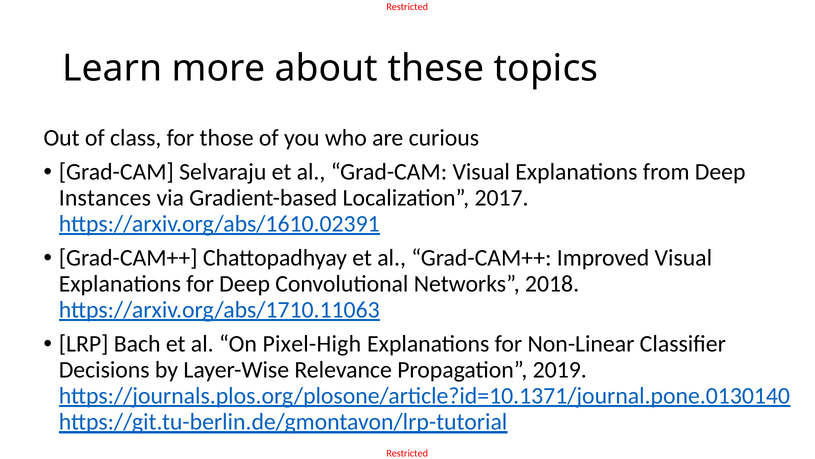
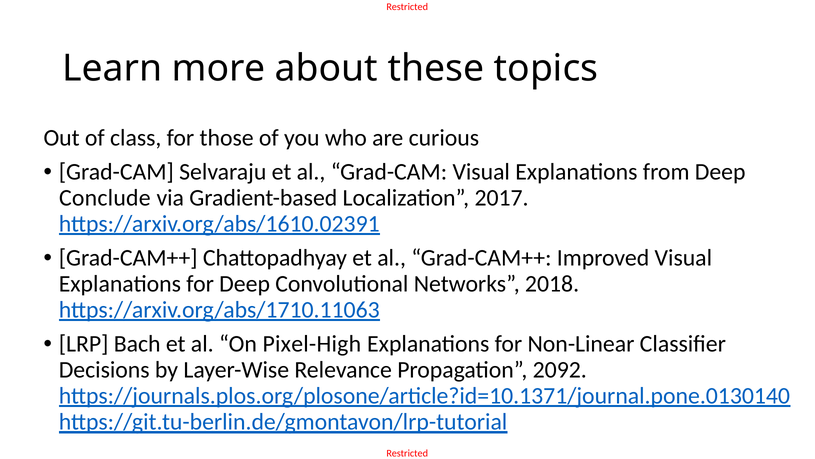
Instances: Instances -> Conclude (105, 197)
2019: 2019 -> 2092 (560, 369)
